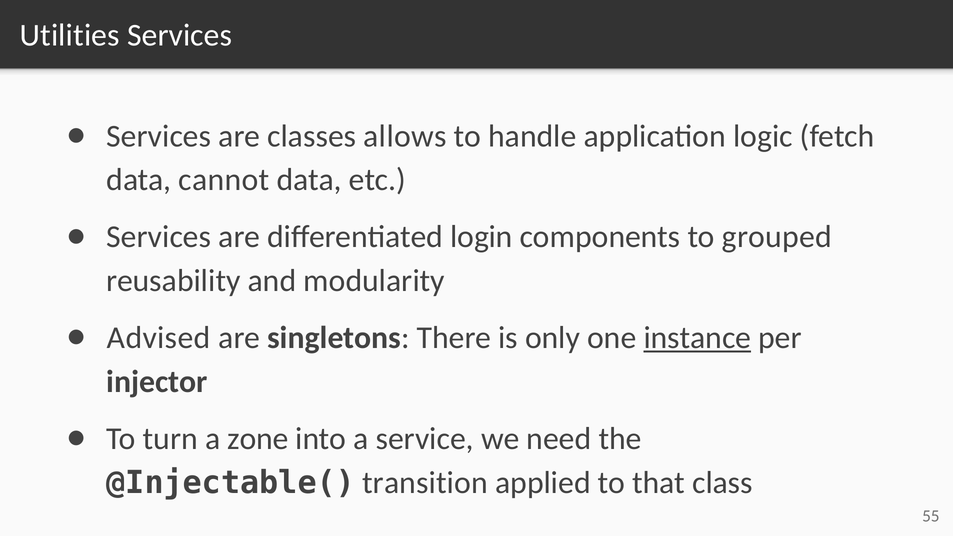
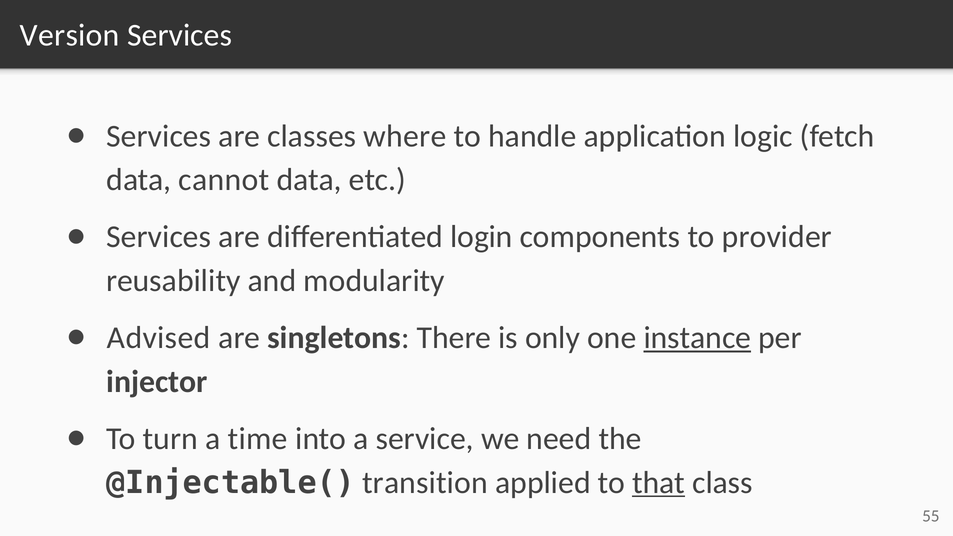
Utilities: Utilities -> Version (70, 35)
allows: allows -> where (405, 136)
grouped: grouped -> provider (777, 237)
zone: zone -> time (258, 439)
that underline: none -> present (659, 483)
